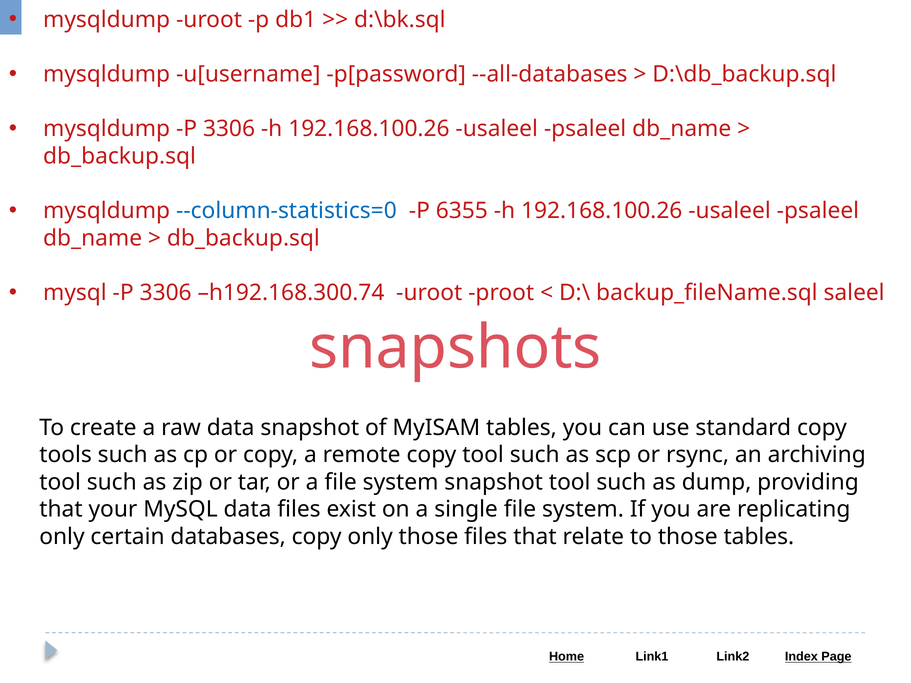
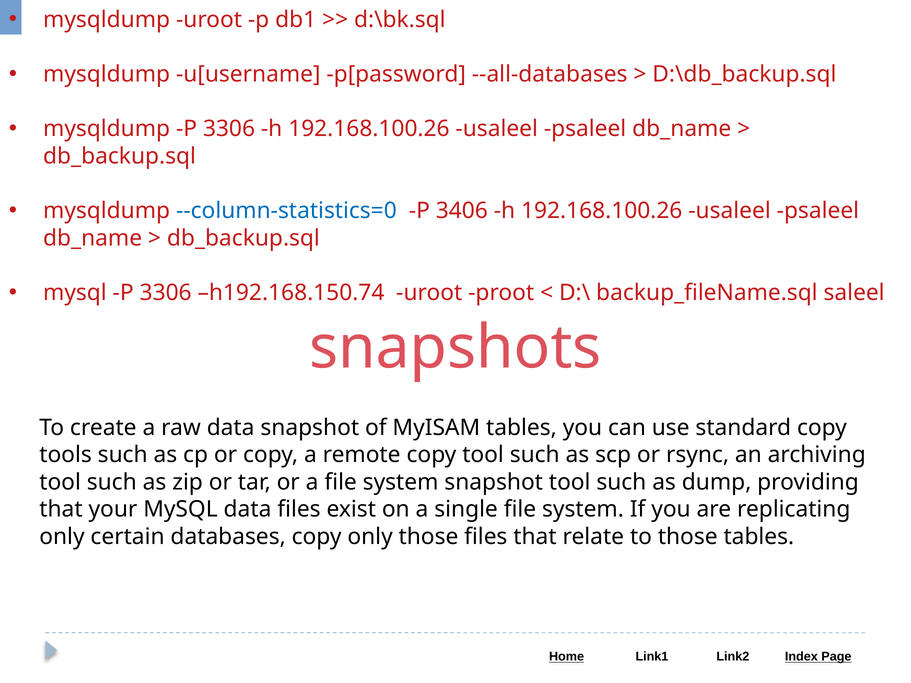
6355: 6355 -> 3406 (462, 211)
h192.168.300.74: h192.168.300.74 -> h192.168.150.74 (291, 293)
